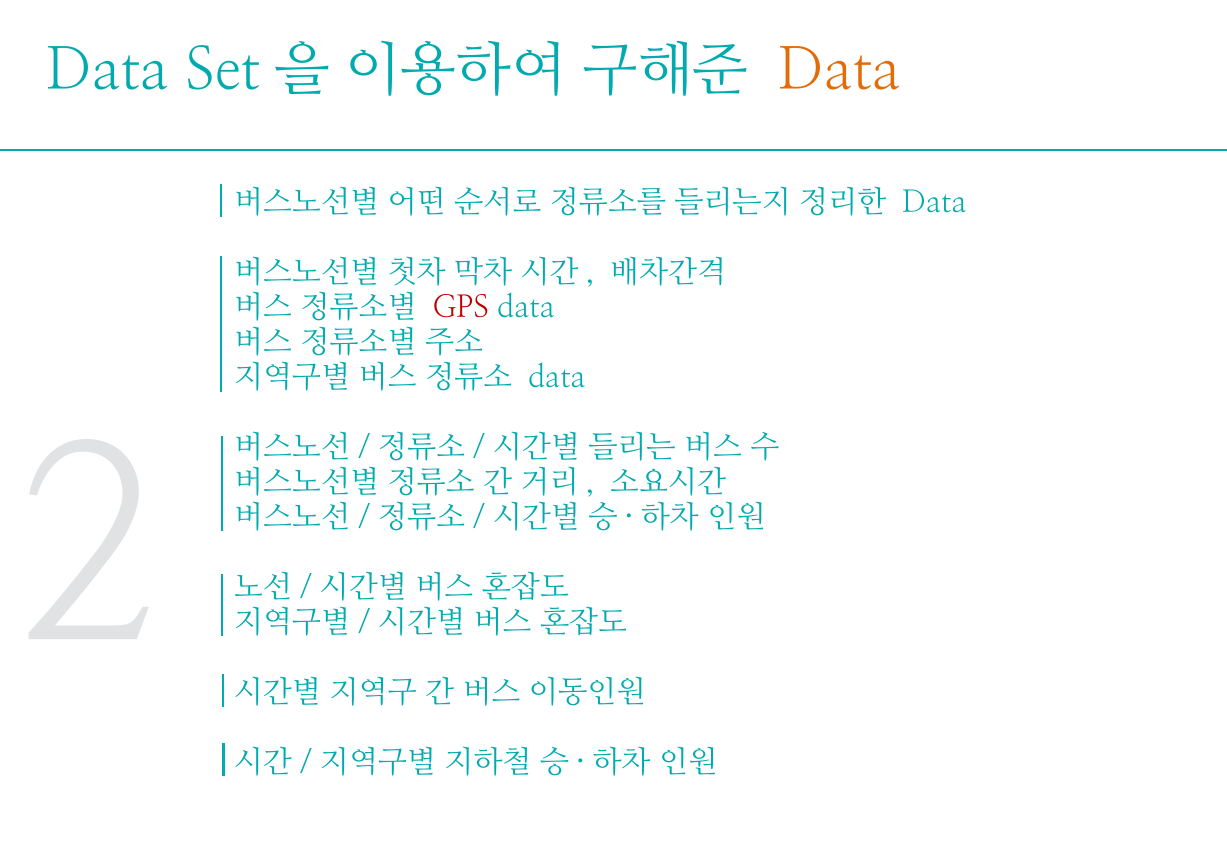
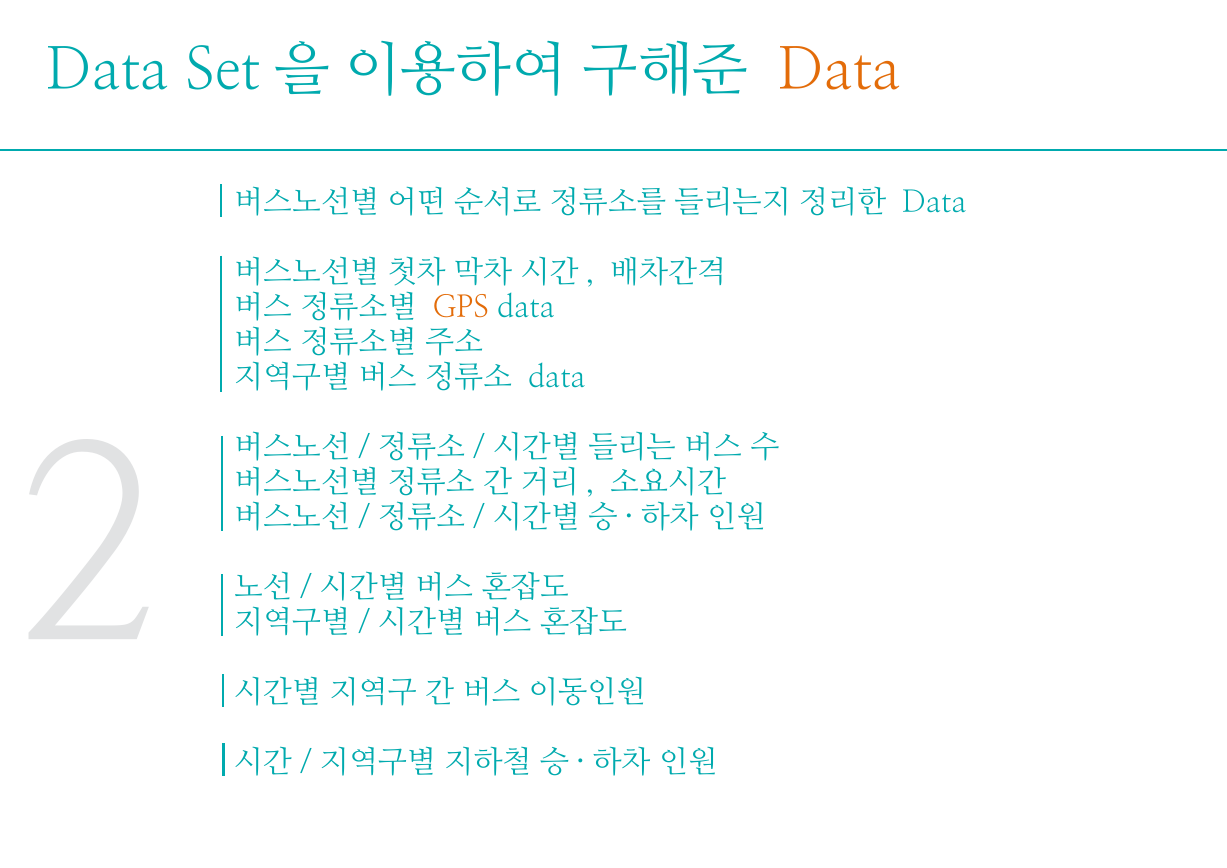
GPS colour: red -> orange (461, 308)
